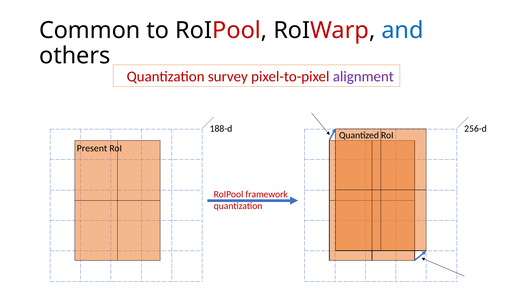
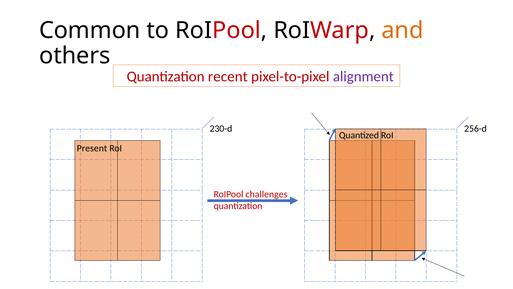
and colour: blue -> orange (402, 30)
survey: survey -> recent (228, 77)
188-d: 188-d -> 230-d (221, 129)
framework: framework -> challenges (267, 194)
